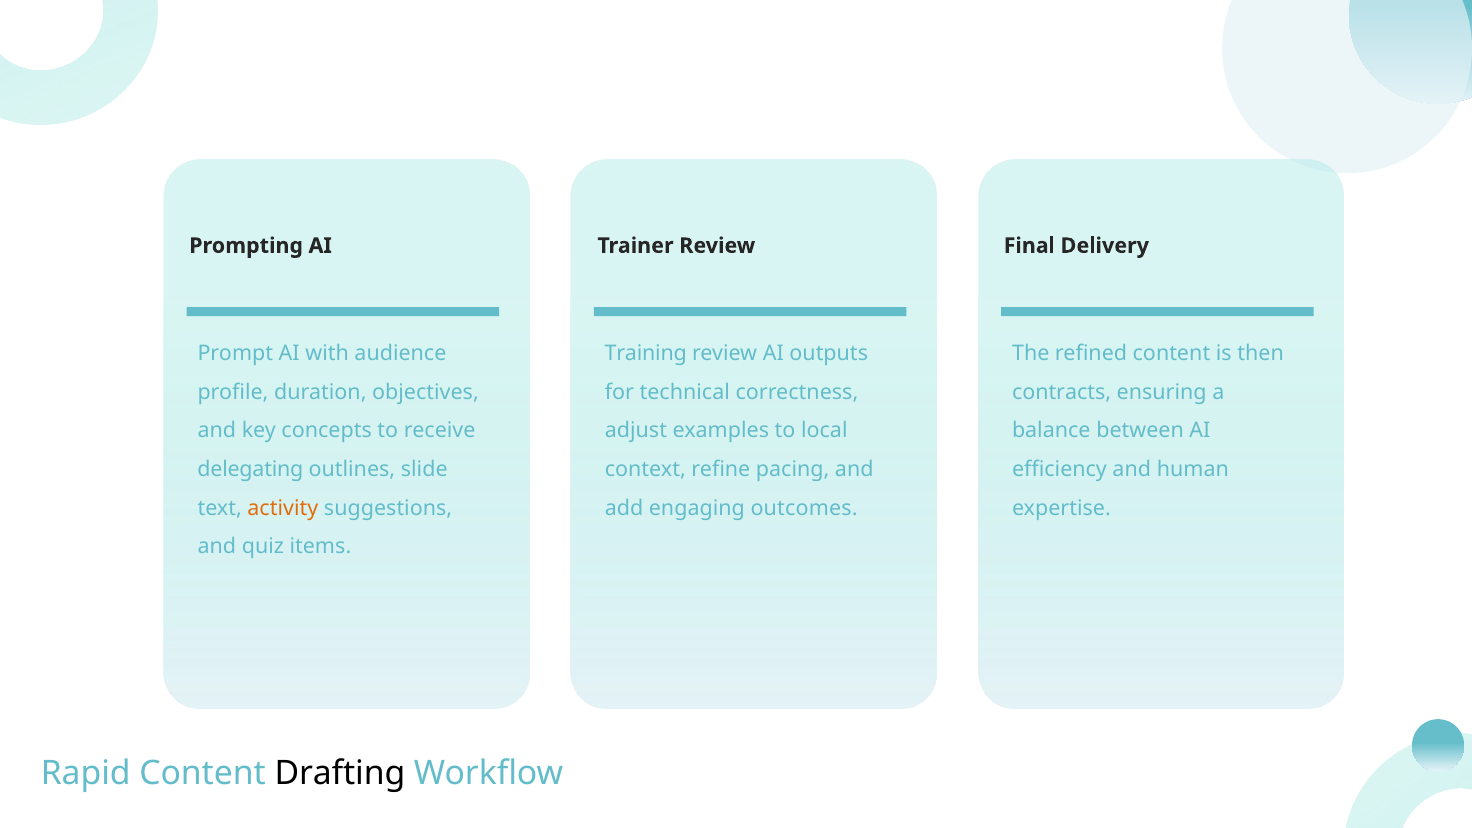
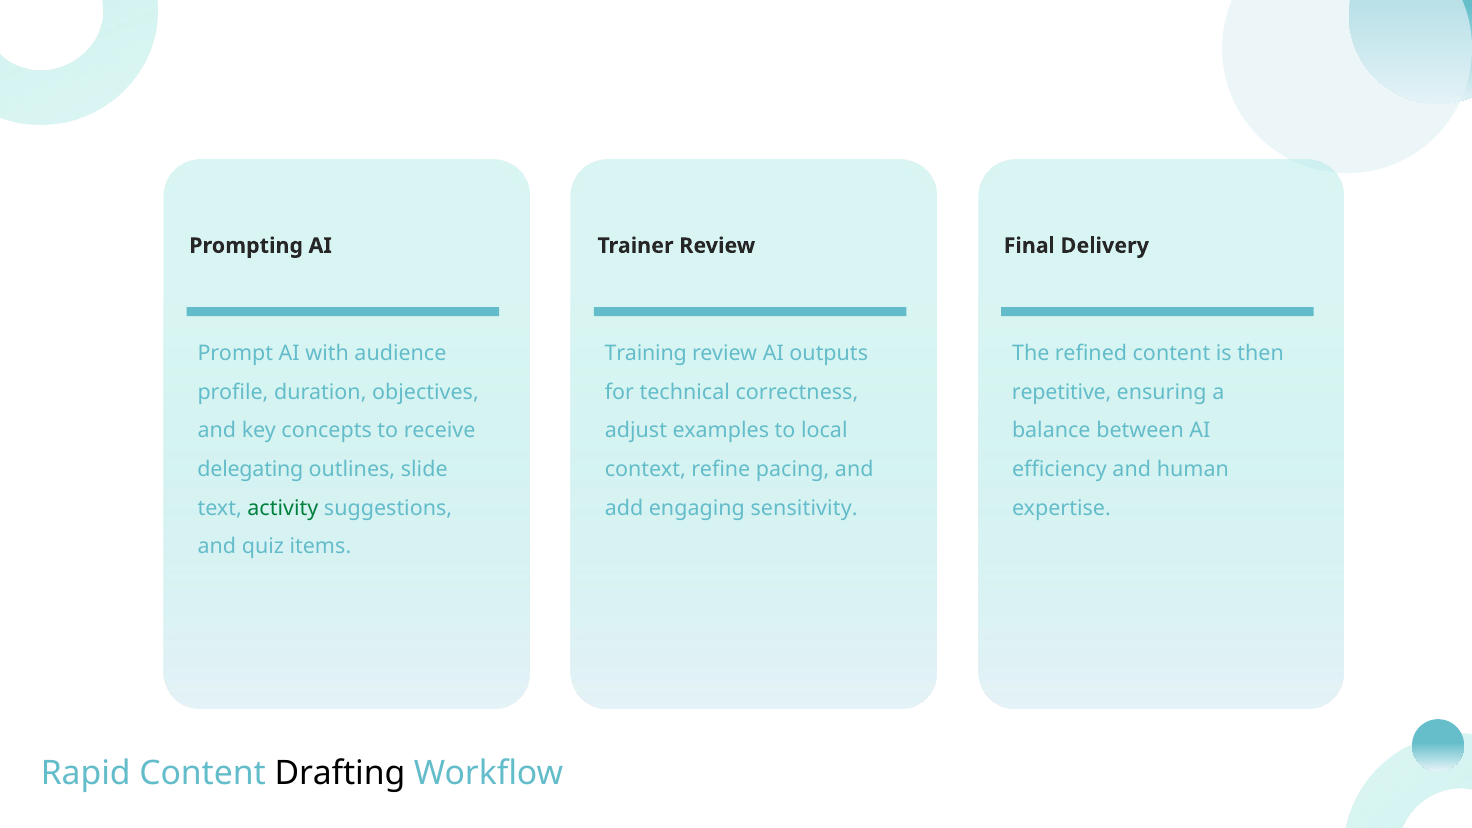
contracts: contracts -> repetitive (1062, 392)
activity colour: orange -> green (283, 508)
outcomes: outcomes -> sensitivity (804, 508)
